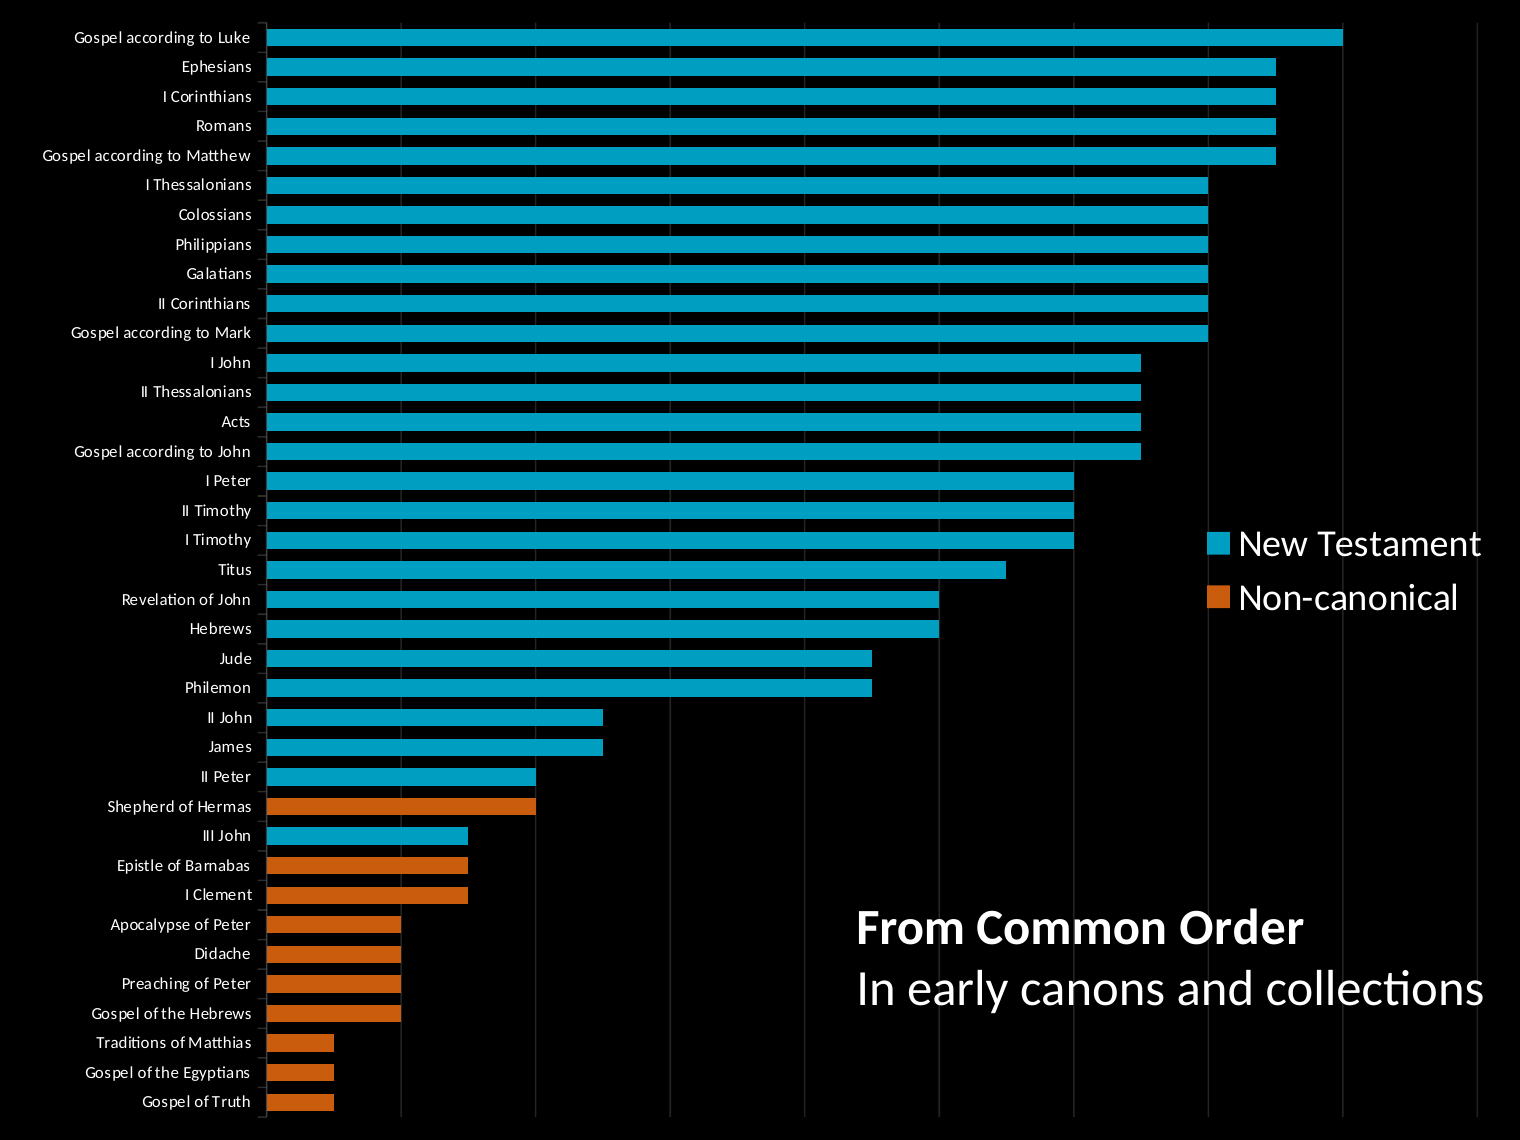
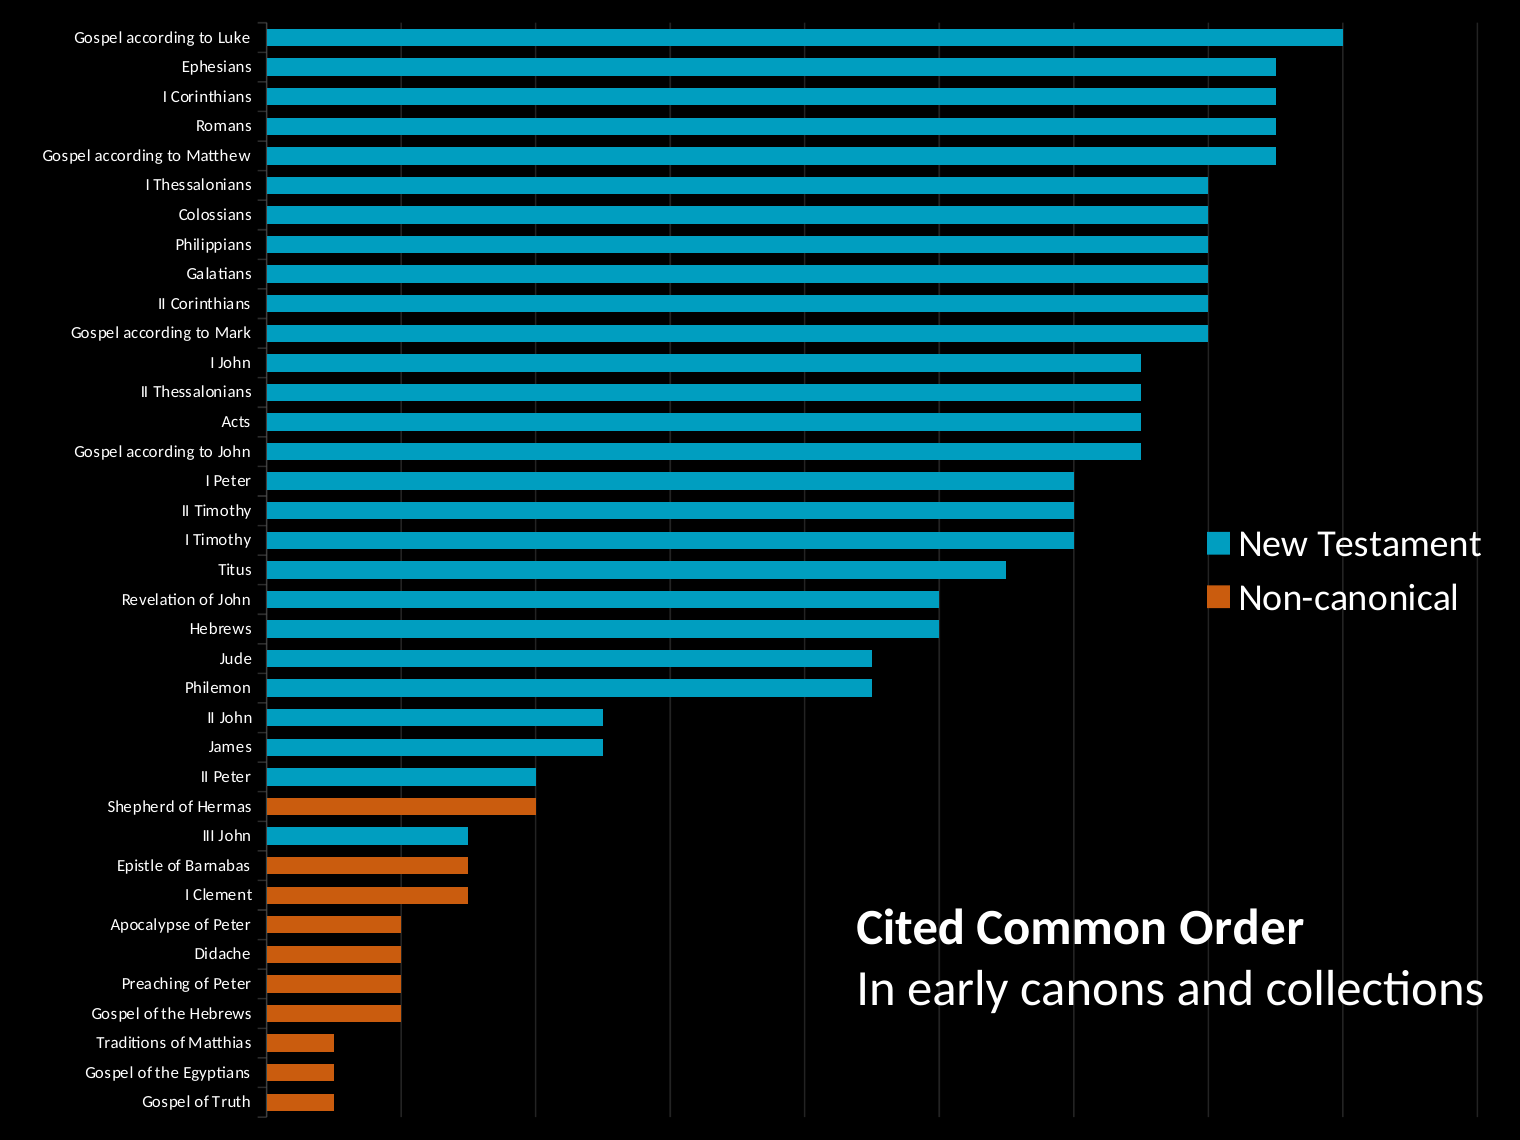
From: From -> Cited (911, 928)
